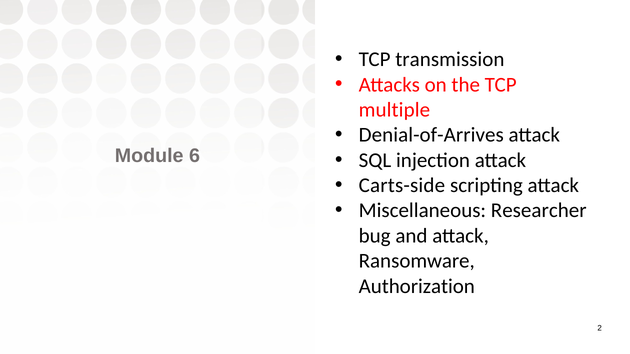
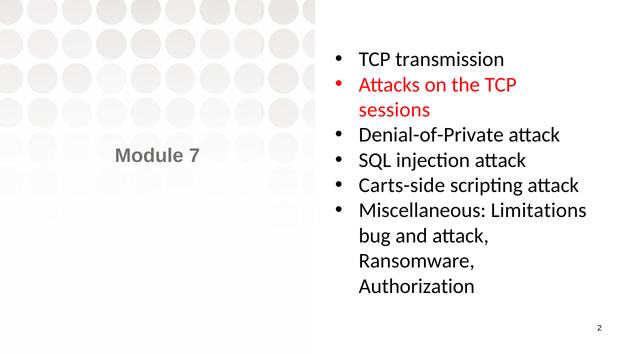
multiple: multiple -> sessions (394, 110)
Denial-of-Arrives: Denial-of-Arrives -> Denial-of-Private (431, 135)
6: 6 -> 7 (195, 156)
Researcher: Researcher -> Limitations (539, 211)
